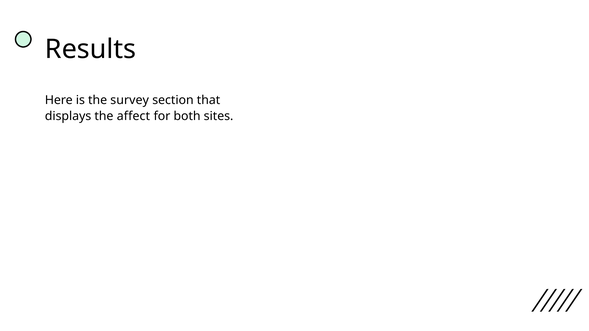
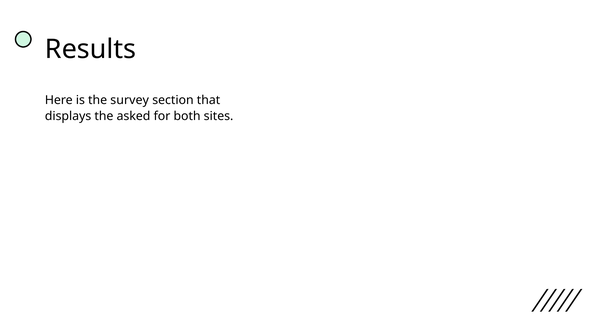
affect: affect -> asked (133, 116)
